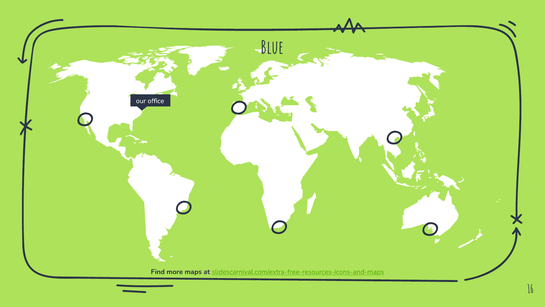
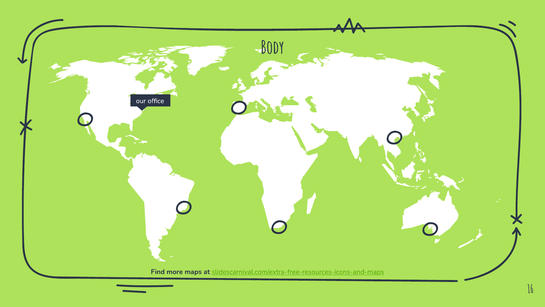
Blue: Blue -> Body (273, 48)
